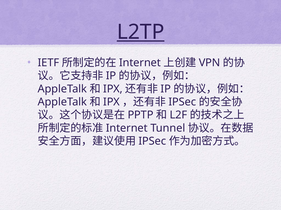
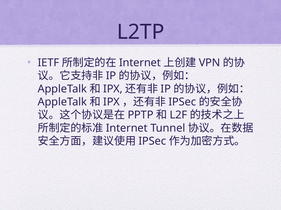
L2TP underline: present -> none (141, 32)
